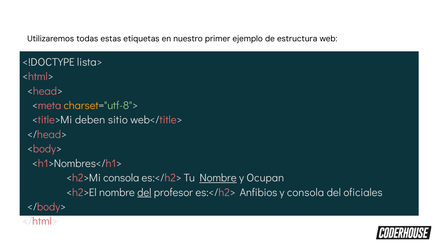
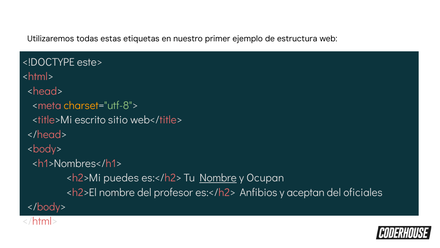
lista>: lista> -> este> (90, 62)
deben: deben -> escrito (90, 120)
<h2>Mi consola: consola -> puedes (121, 178)
del underline: present -> none (144, 192)
y consola: consola -> aceptan (306, 192)
